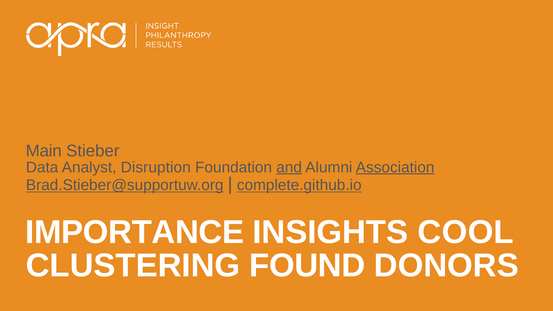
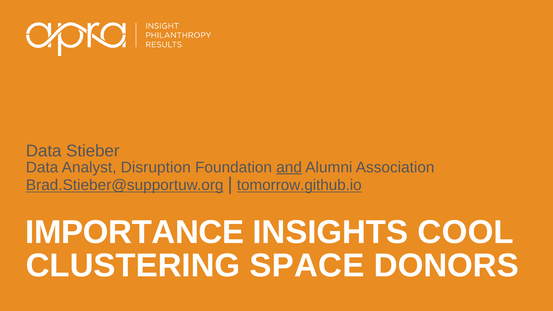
Main: Main -> Data (44, 151)
Association underline: present -> none (395, 167)
complete.github.io: complete.github.io -> tomorrow.github.io (299, 185)
FOUND: FOUND -> SPACE (307, 266)
